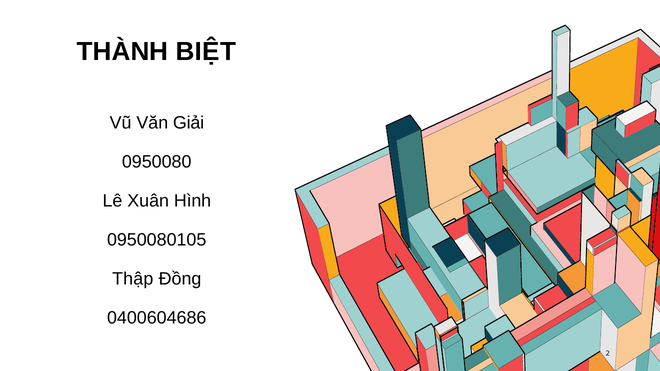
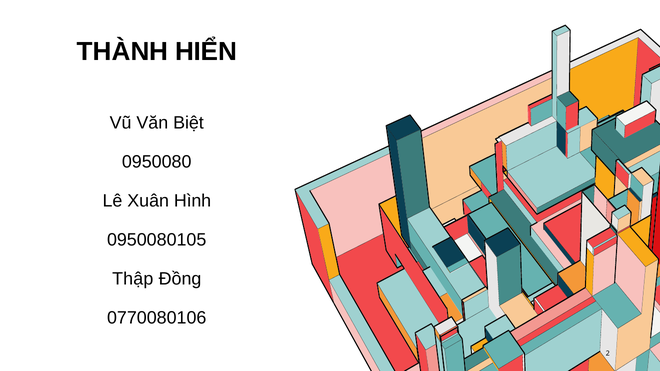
BIỆT: BIỆT -> HIỂN (206, 52)
Giải: Giải -> Biệt (188, 123)
0400604686: 0400604686 -> 0770080106 (157, 318)
